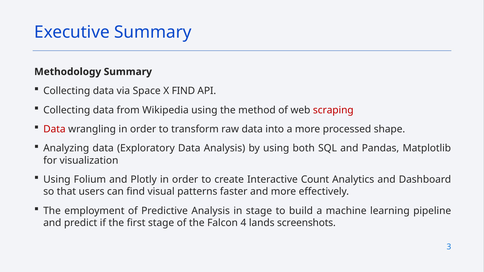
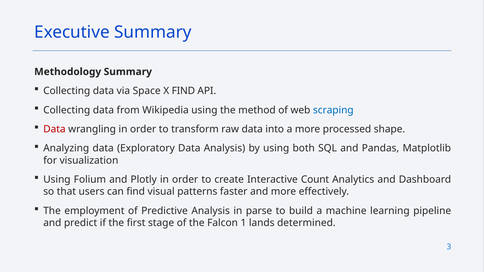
scraping colour: red -> blue (333, 110)
in stage: stage -> parse (259, 211)
4: 4 -> 1 (243, 223)
screenshots: screenshots -> determined (306, 223)
